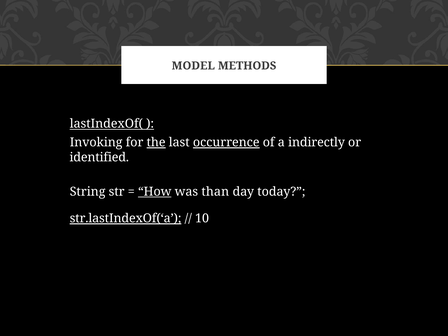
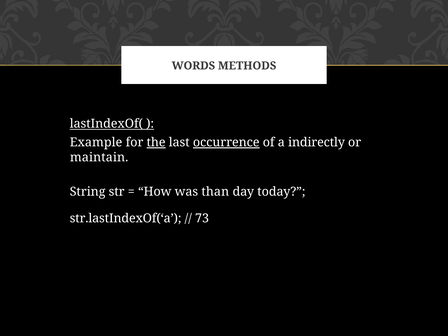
MODEL: MODEL -> WORDS (193, 66)
Invoking: Invoking -> Example (96, 142)
identified: identified -> maintain (99, 157)
How underline: present -> none (155, 192)
str.lastIndexOf(‘a underline: present -> none (126, 219)
10: 10 -> 73 (202, 219)
